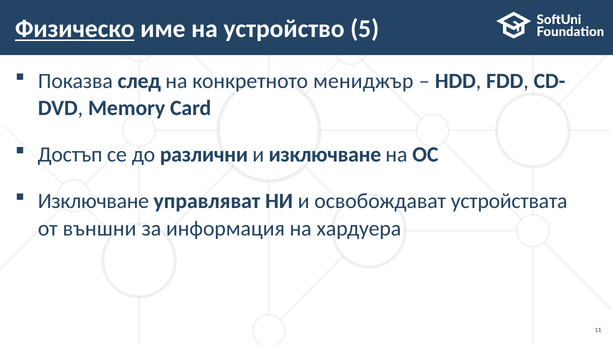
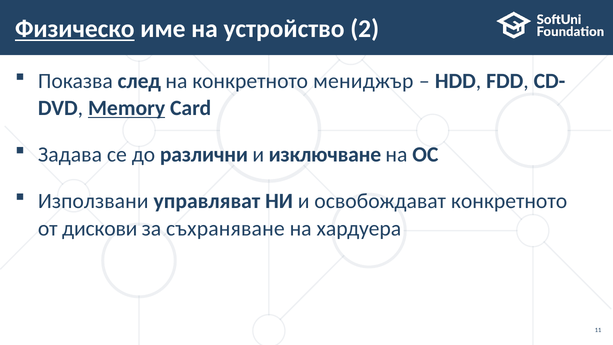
5: 5 -> 2 (365, 29)
Memory underline: none -> present (127, 108)
Достъп: Достъп -> Задава (70, 155)
Изключване: Изключване -> Използвани (93, 201)
освобождават устройствата: устройствата -> конкретното (509, 201)
външни: външни -> дискови (100, 228)
информация: информация -> съхраняване (225, 228)
